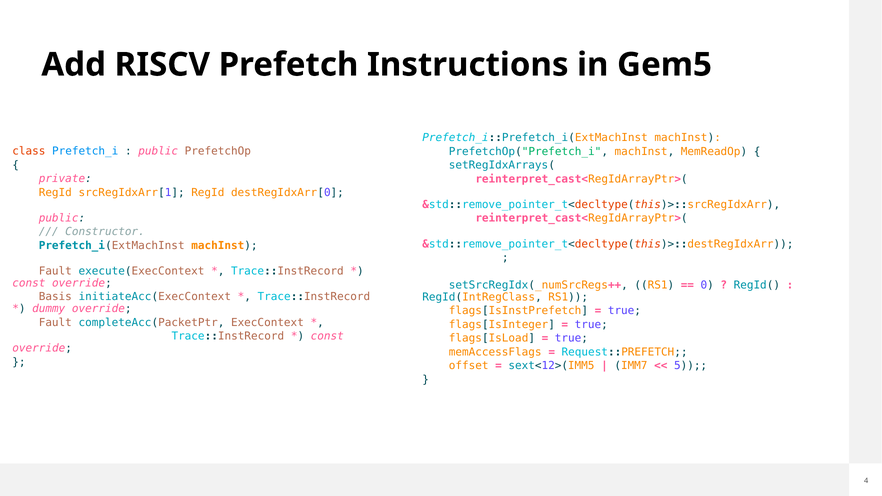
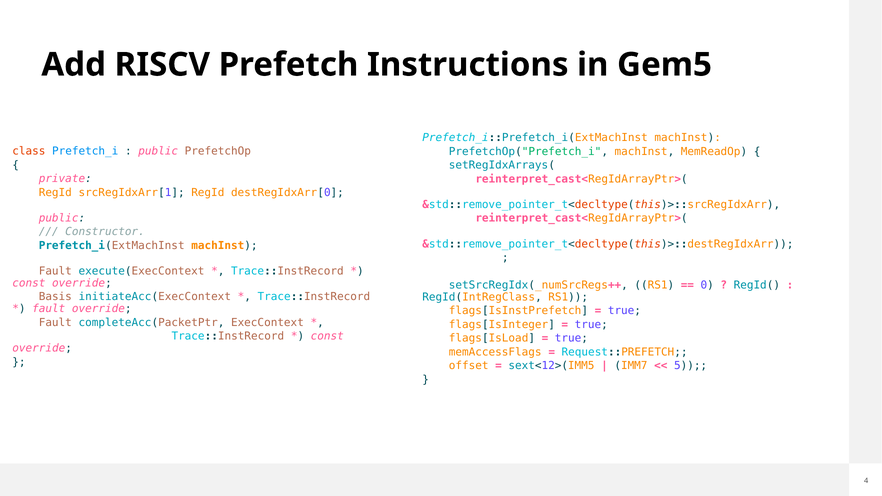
dummy: dummy -> fault (49, 309)
